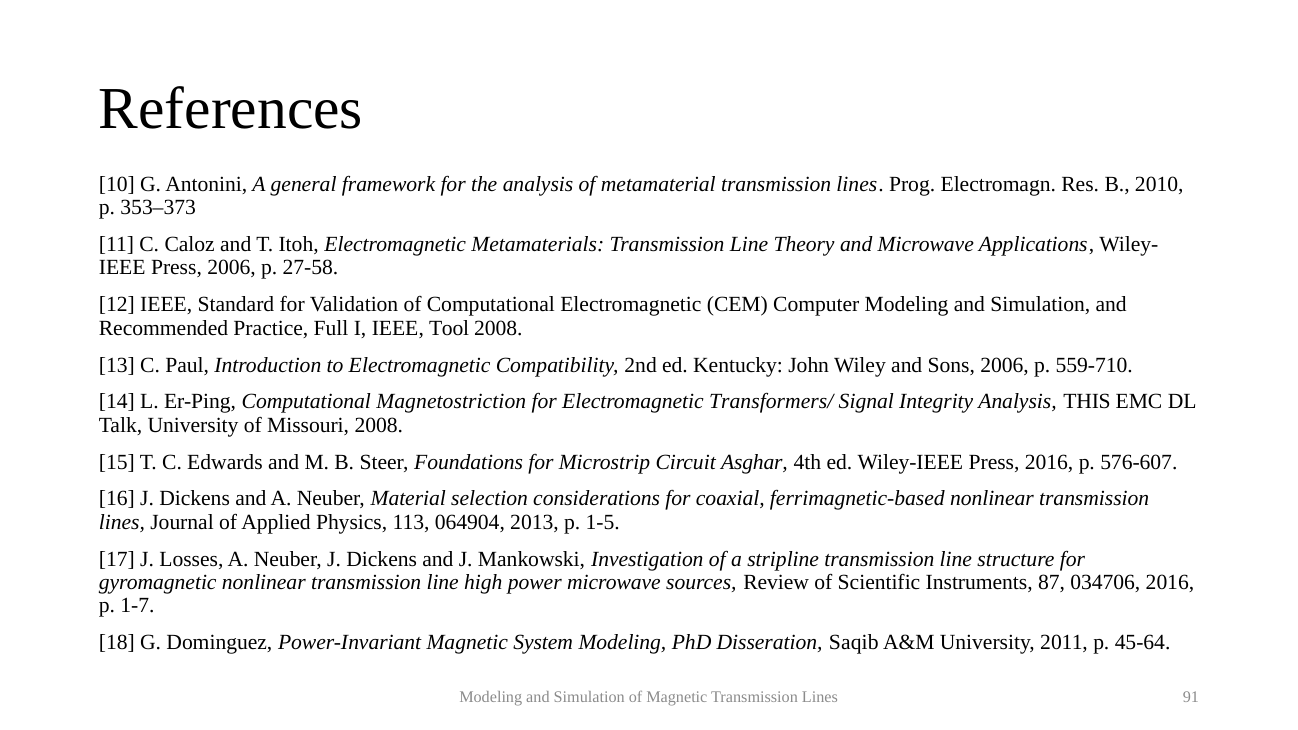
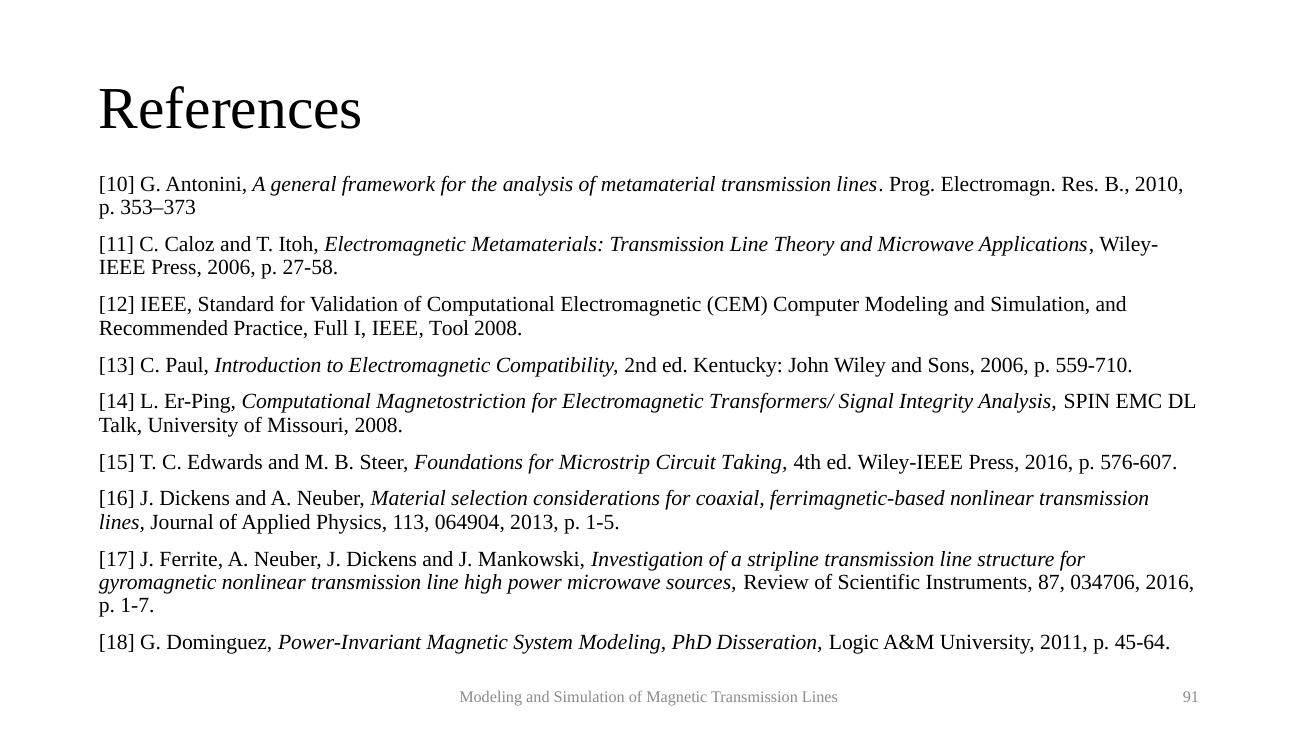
THIS: THIS -> SPIN (1087, 402)
Asghar: Asghar -> Taking (754, 462)
Losses: Losses -> Ferrite (191, 559)
Saqib: Saqib -> Logic (854, 643)
